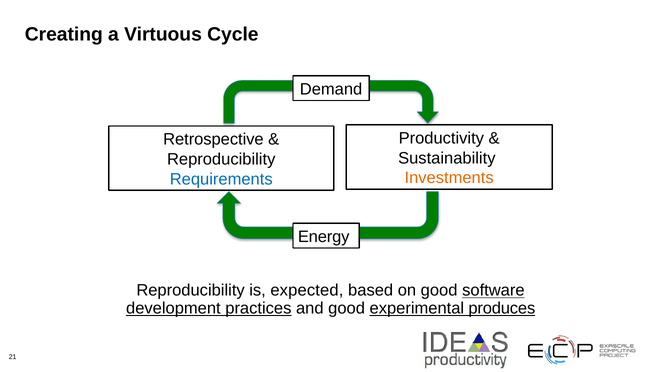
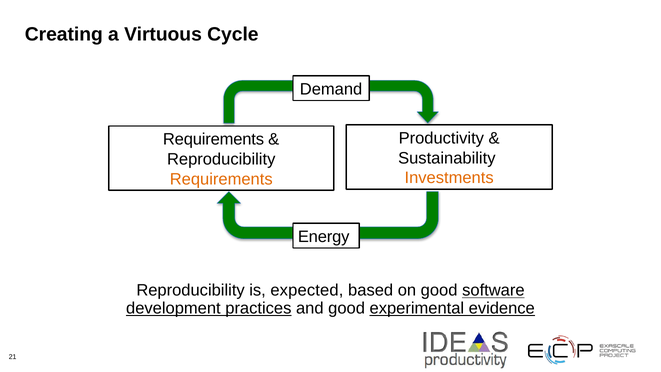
Retrospective: Retrospective -> Requirements (213, 139)
Requirements colour: blue -> orange (221, 179)
produces: produces -> evidence (502, 308)
